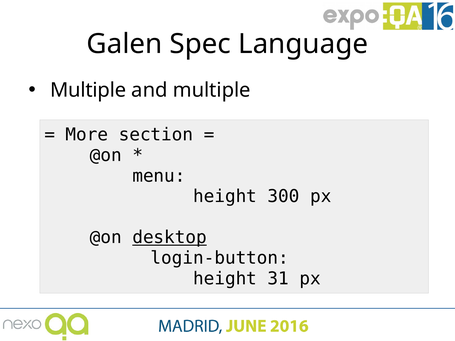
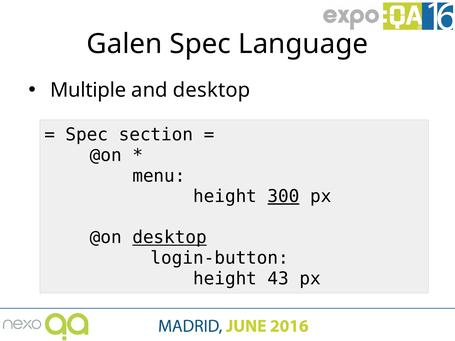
and multiple: multiple -> desktop (212, 90)
More: More -> Spec (87, 135)
300 underline: none -> present (284, 197)
31: 31 -> 43 (278, 279)
